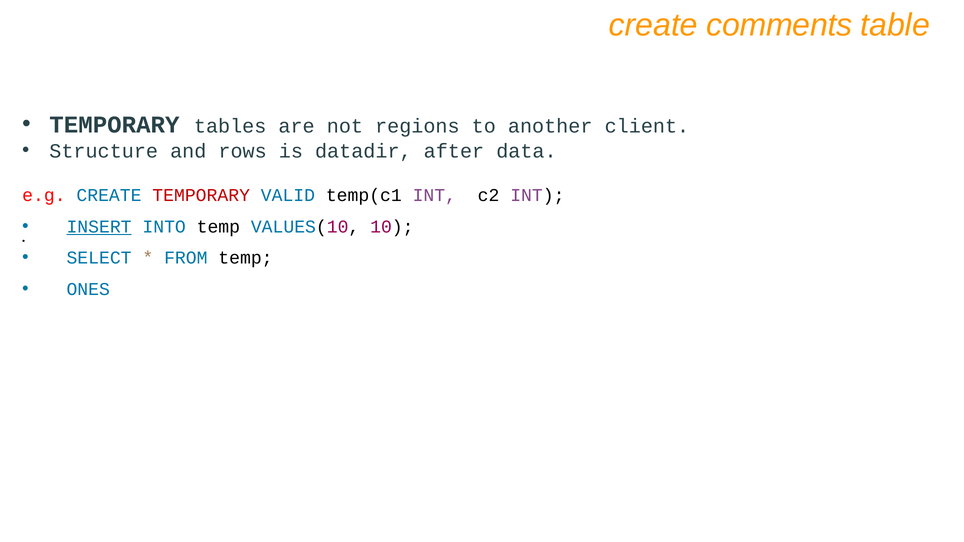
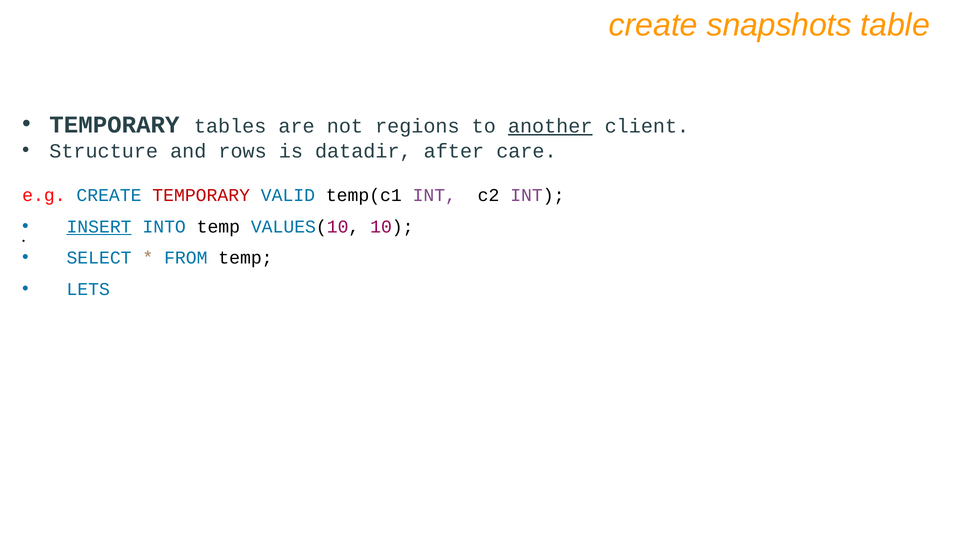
comments: comments -> snapshots (779, 25)
another underline: none -> present (550, 126)
data: data -> care (526, 151)
ONES: ONES -> LETS (88, 289)
